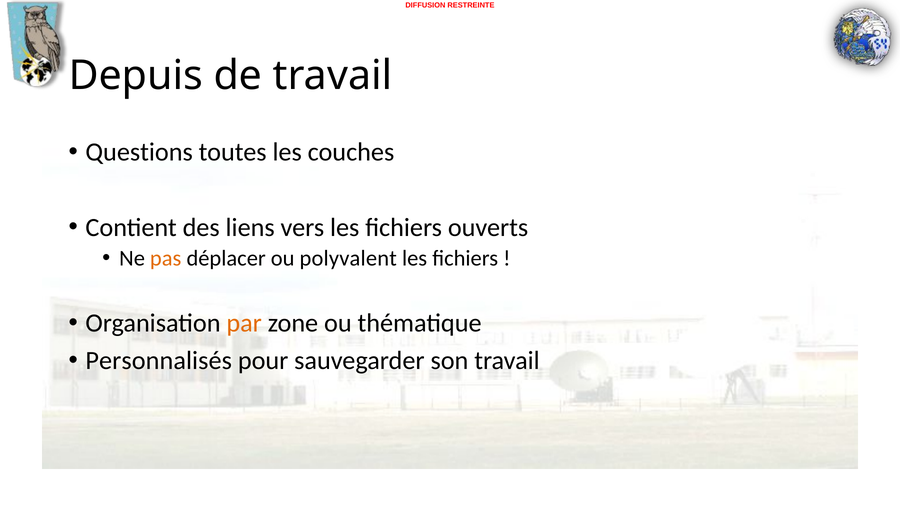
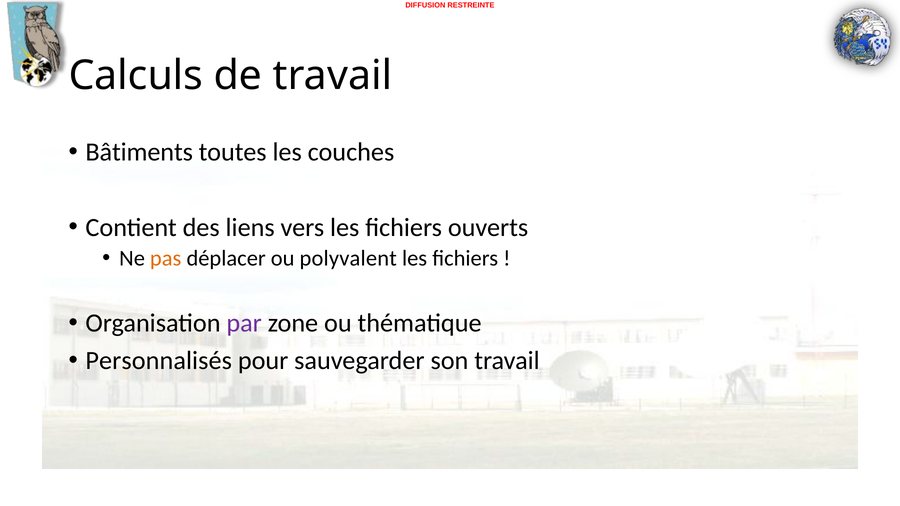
Depuis: Depuis -> Calculs (136, 76)
Questions: Questions -> Bâtiments (139, 152)
par colour: orange -> purple (244, 323)
